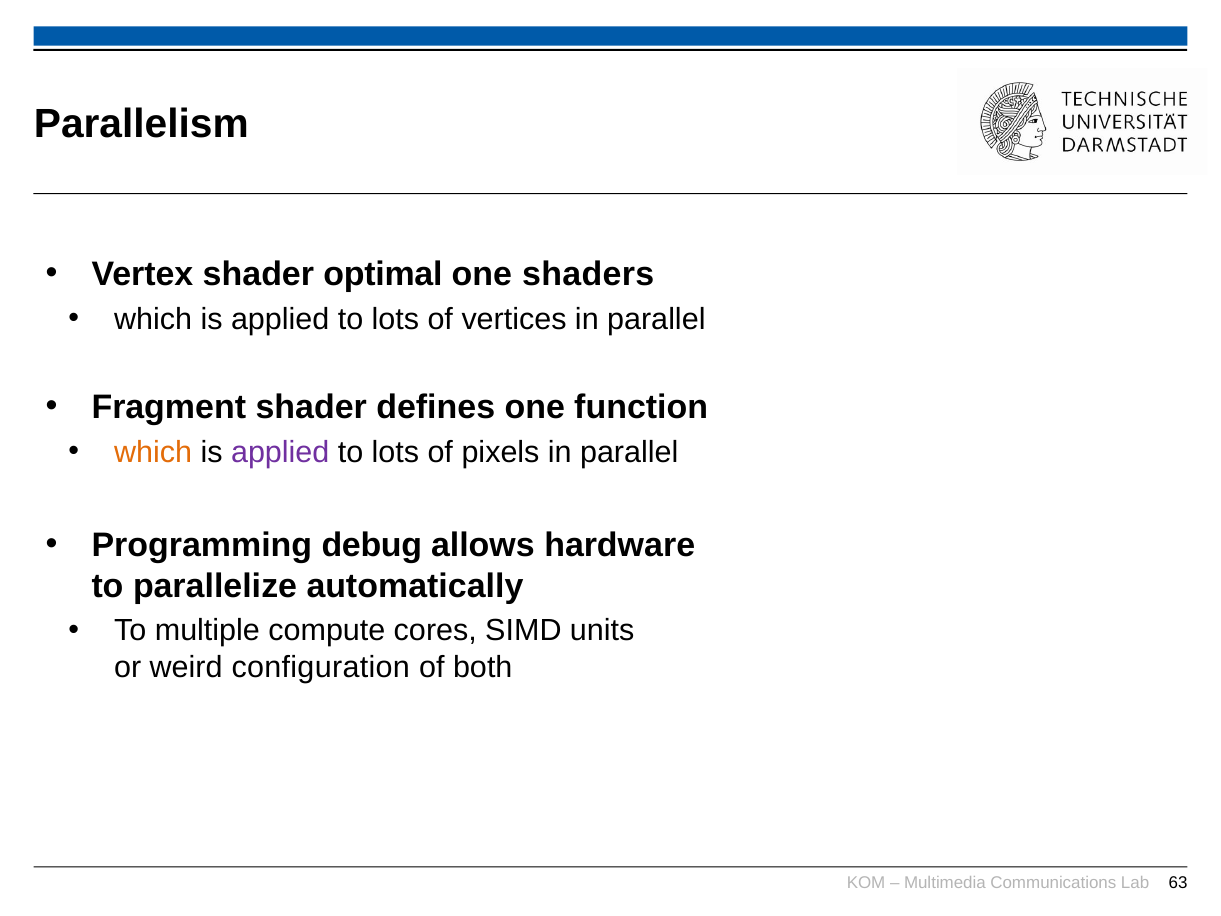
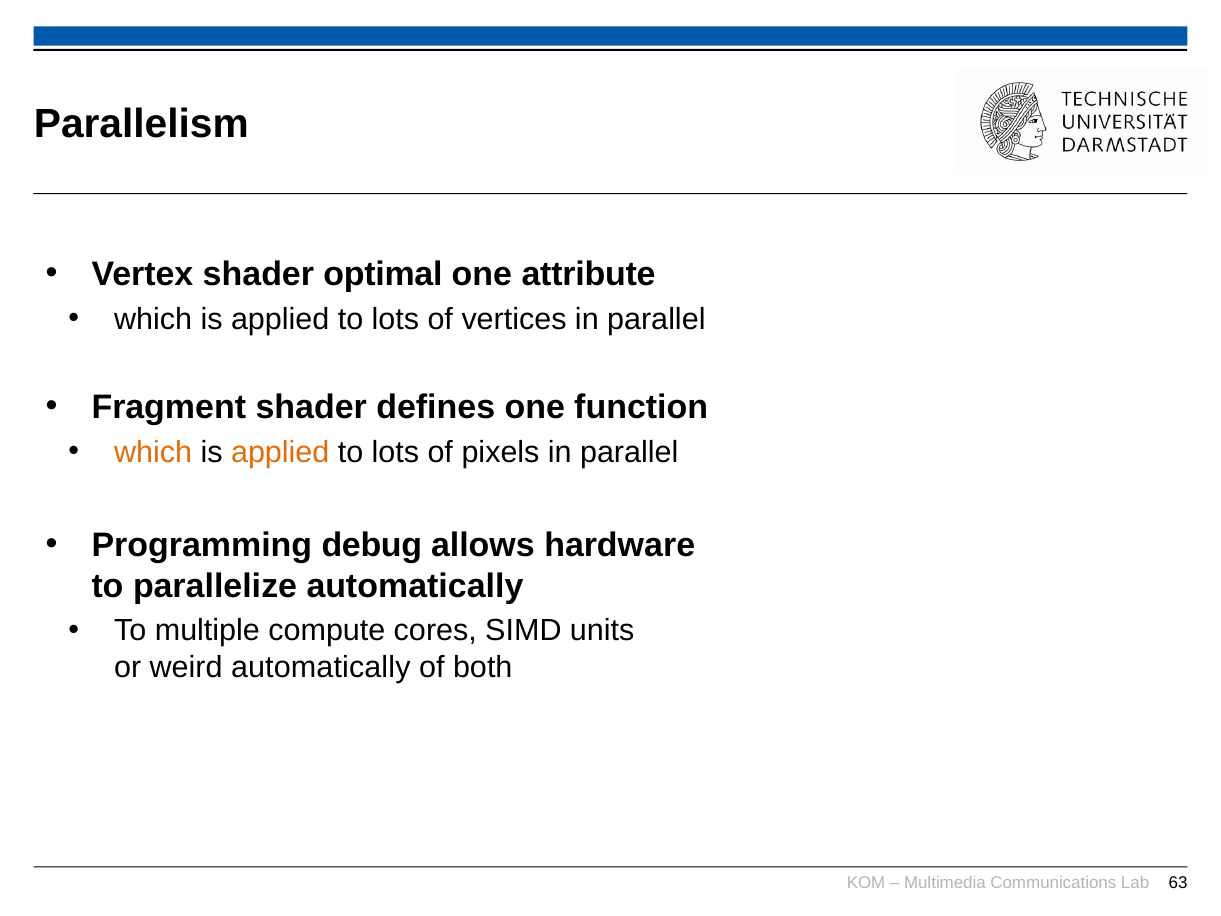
shaders: shaders -> attribute (589, 275)
applied colour: purple -> orange (280, 452)
weird configuration: configuration -> automatically (321, 667)
